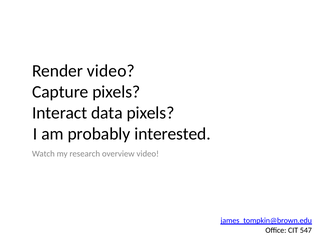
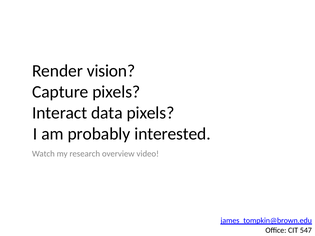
Render video: video -> vision (111, 71)
